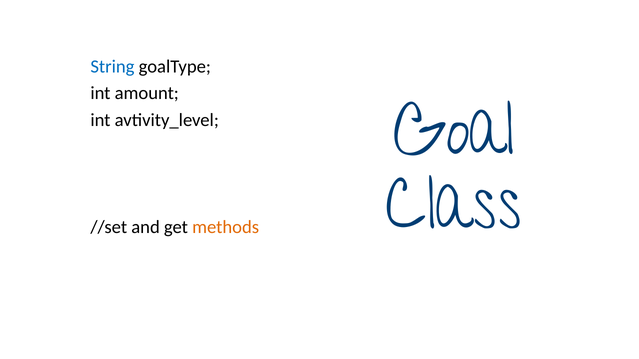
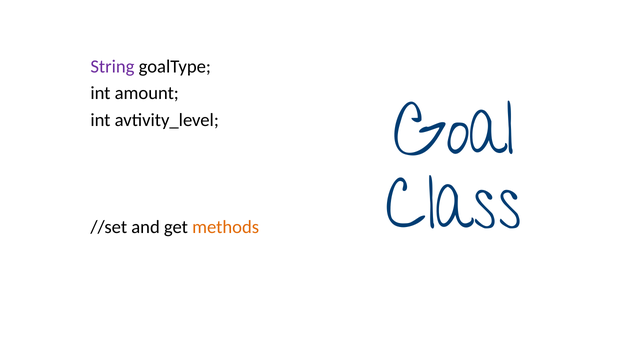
String colour: blue -> purple (112, 67)
